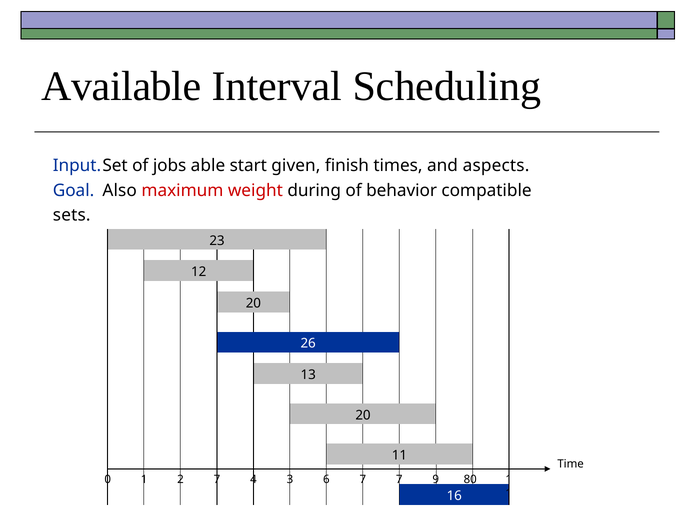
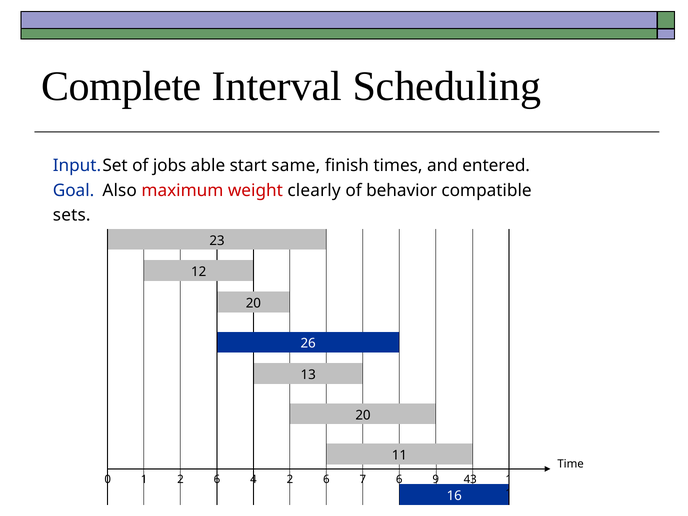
Available: Available -> Complete (121, 87)
given: given -> same (296, 166)
aspects: aspects -> entered (496, 166)
during: during -> clearly (314, 191)
1 2 7: 7 -> 6 (217, 480)
4 3: 3 -> 2 (290, 480)
7 7: 7 -> 6 (399, 480)
80: 80 -> 43 (470, 480)
